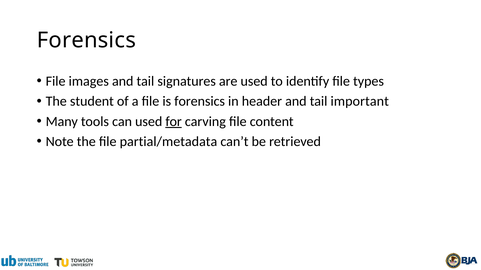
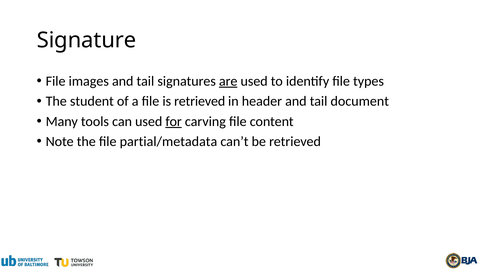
Forensics: Forensics -> Signature (87, 40)
are underline: none -> present (228, 81)
is forensics: forensics -> retrieved (200, 101)
important: important -> document (360, 101)
